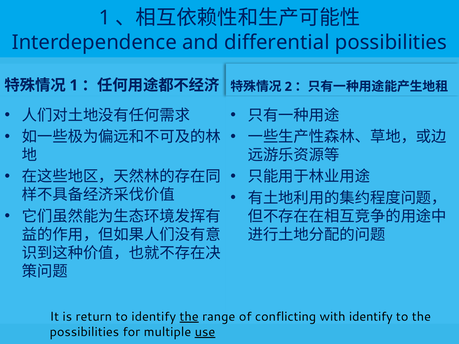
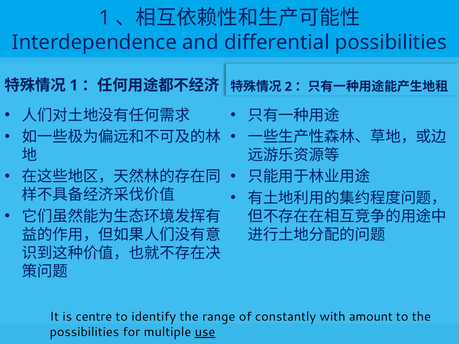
return: return -> centre (94, 317)
the underline: present -> none (189, 317)
conflicting: conflicting -> constantly (286, 317)
with identify: identify -> amount (371, 317)
